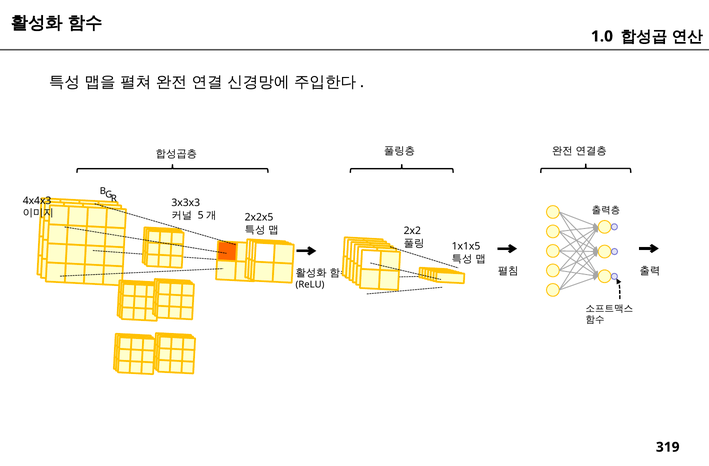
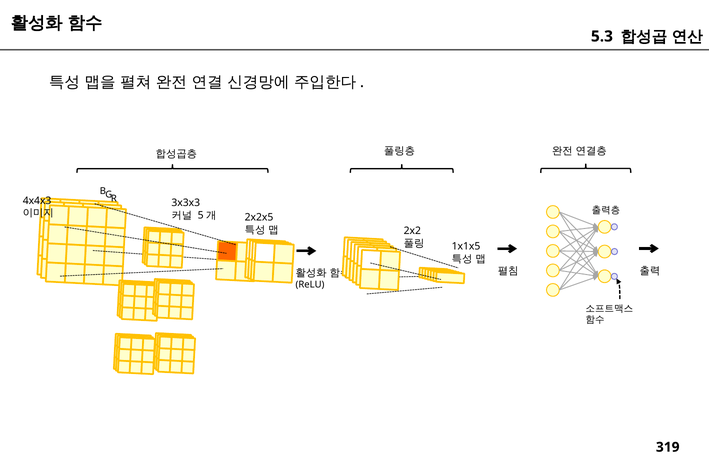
1.0: 1.0 -> 5.3 (602, 36)
